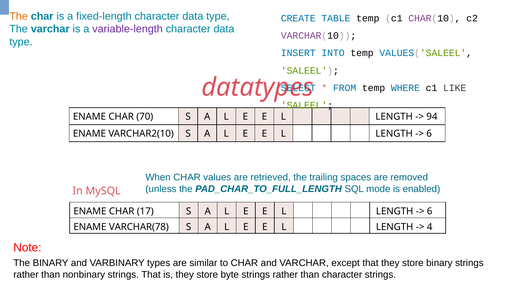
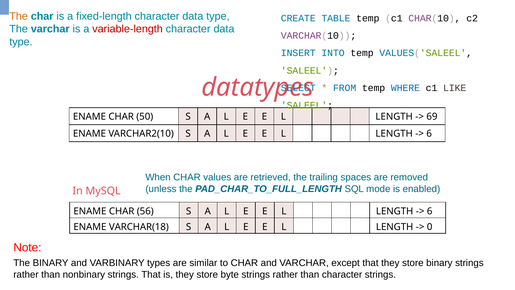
variable-length colour: purple -> red (128, 29)
70: 70 -> 50 (145, 117)
94: 94 -> 69 (432, 117)
17: 17 -> 56 (145, 211)
VARCHAR(78: VARCHAR(78 -> VARCHAR(18 (139, 227)
4: 4 -> 0 (430, 227)
